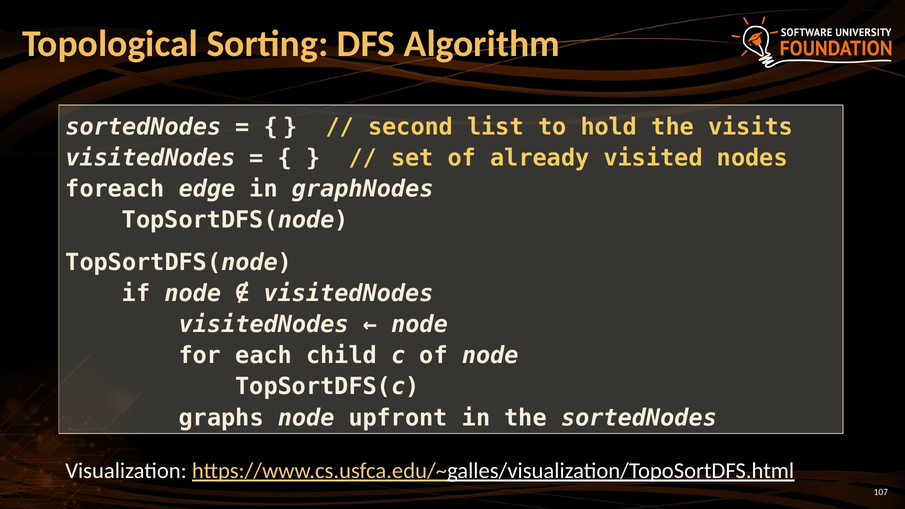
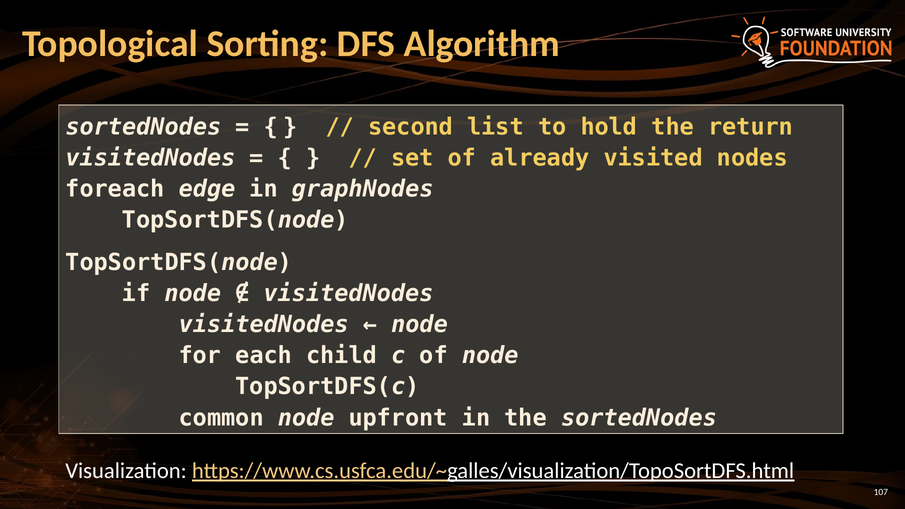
visits: visits -> return (751, 127)
graphs: graphs -> common (221, 418)
